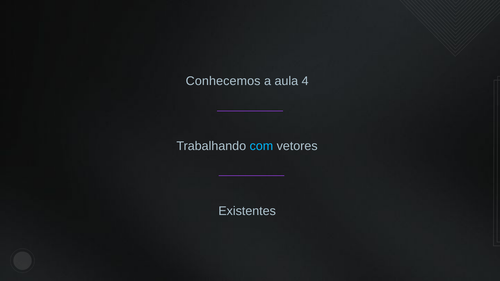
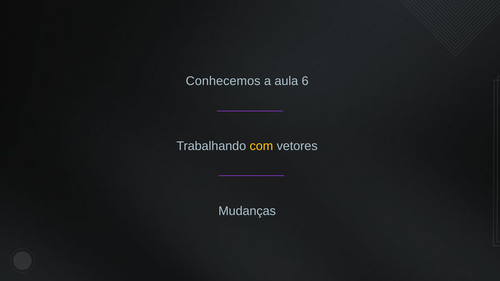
4: 4 -> 6 (305, 81)
com colour: light blue -> yellow (261, 146)
Existentes: Existentes -> Mudanças (247, 211)
